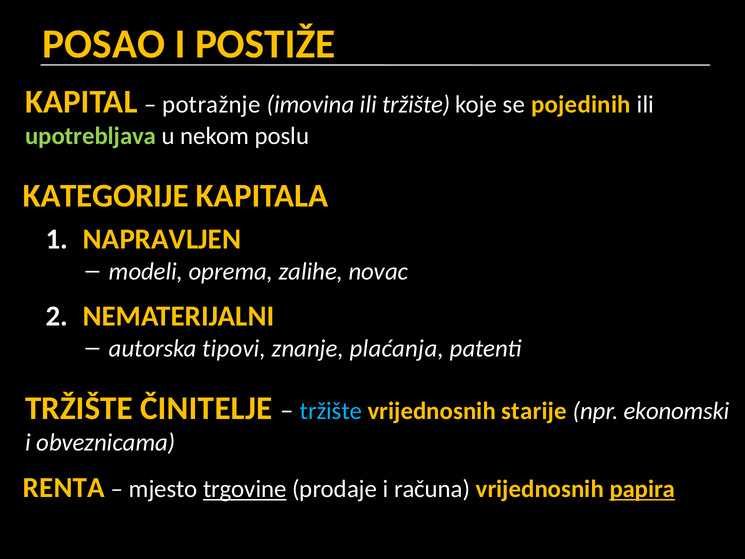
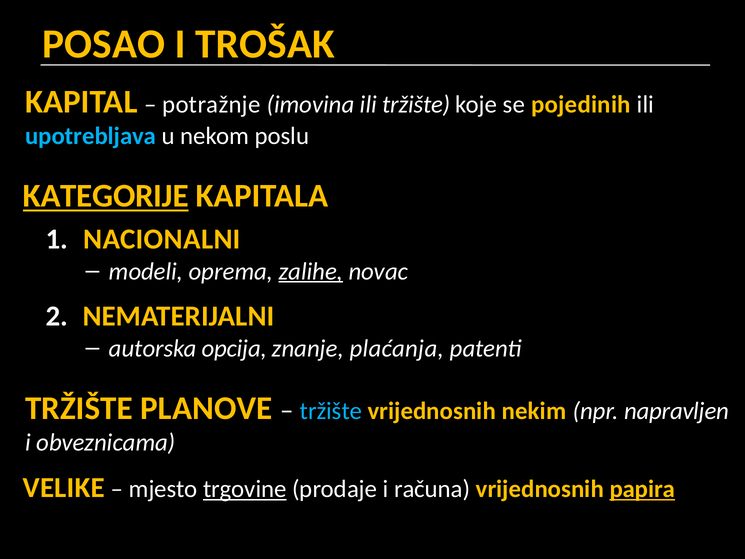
POSTIŽE: POSTIŽE -> TROŠAK (265, 44)
upotrebljava colour: light green -> light blue (91, 136)
KATEGORIJE underline: none -> present (106, 196)
NAPRAVLJEN: NAPRAVLJEN -> NACIONALNI (162, 239)
zalihe underline: none -> present (311, 271)
tipovi: tipovi -> opcija (234, 348)
ČINITELJE: ČINITELJE -> PLANOVE (206, 408)
starije: starije -> nekim (534, 411)
ekonomski: ekonomski -> napravljen (677, 411)
RENTA: RENTA -> VELIKE (64, 488)
